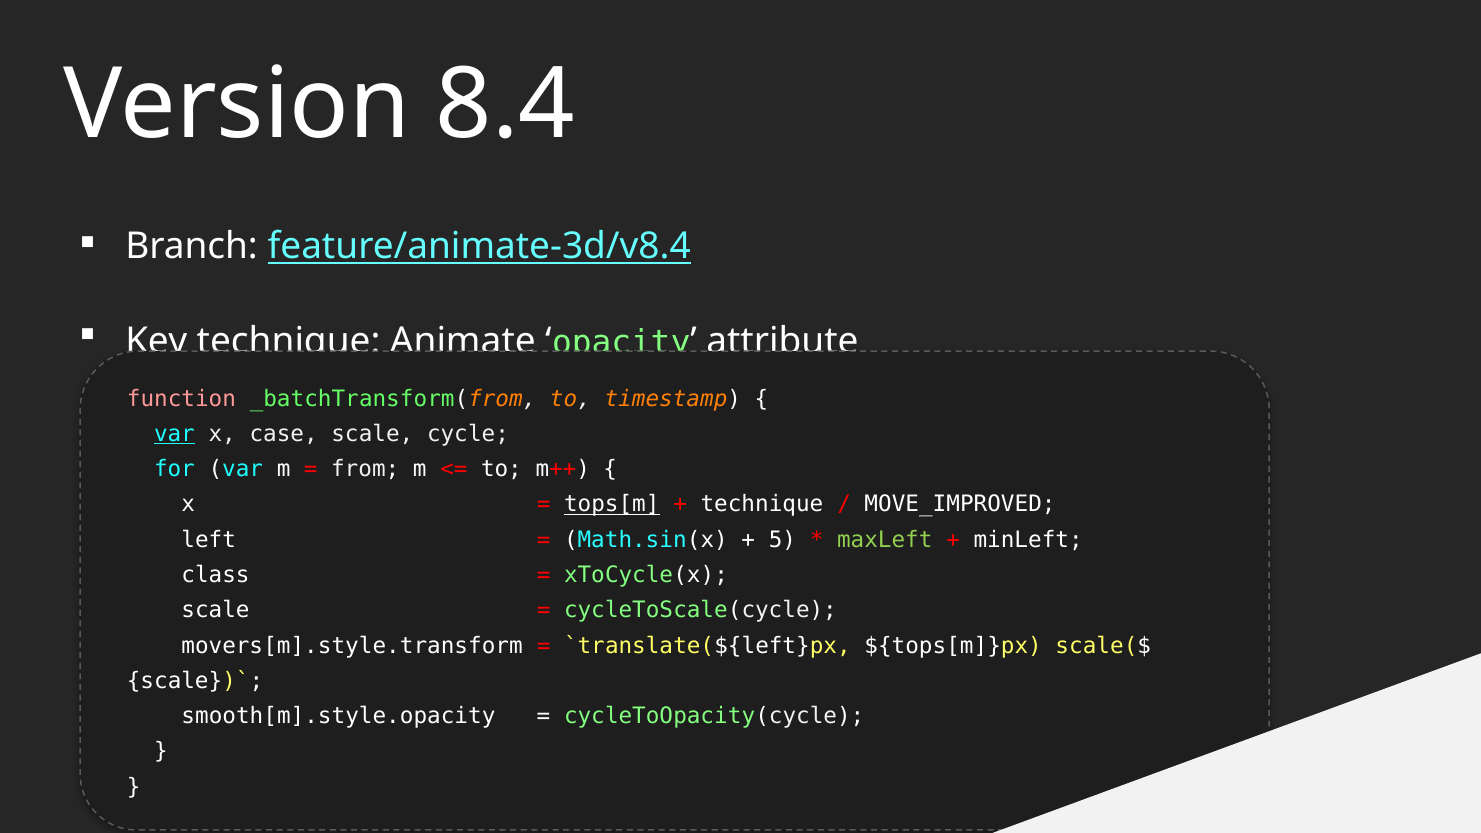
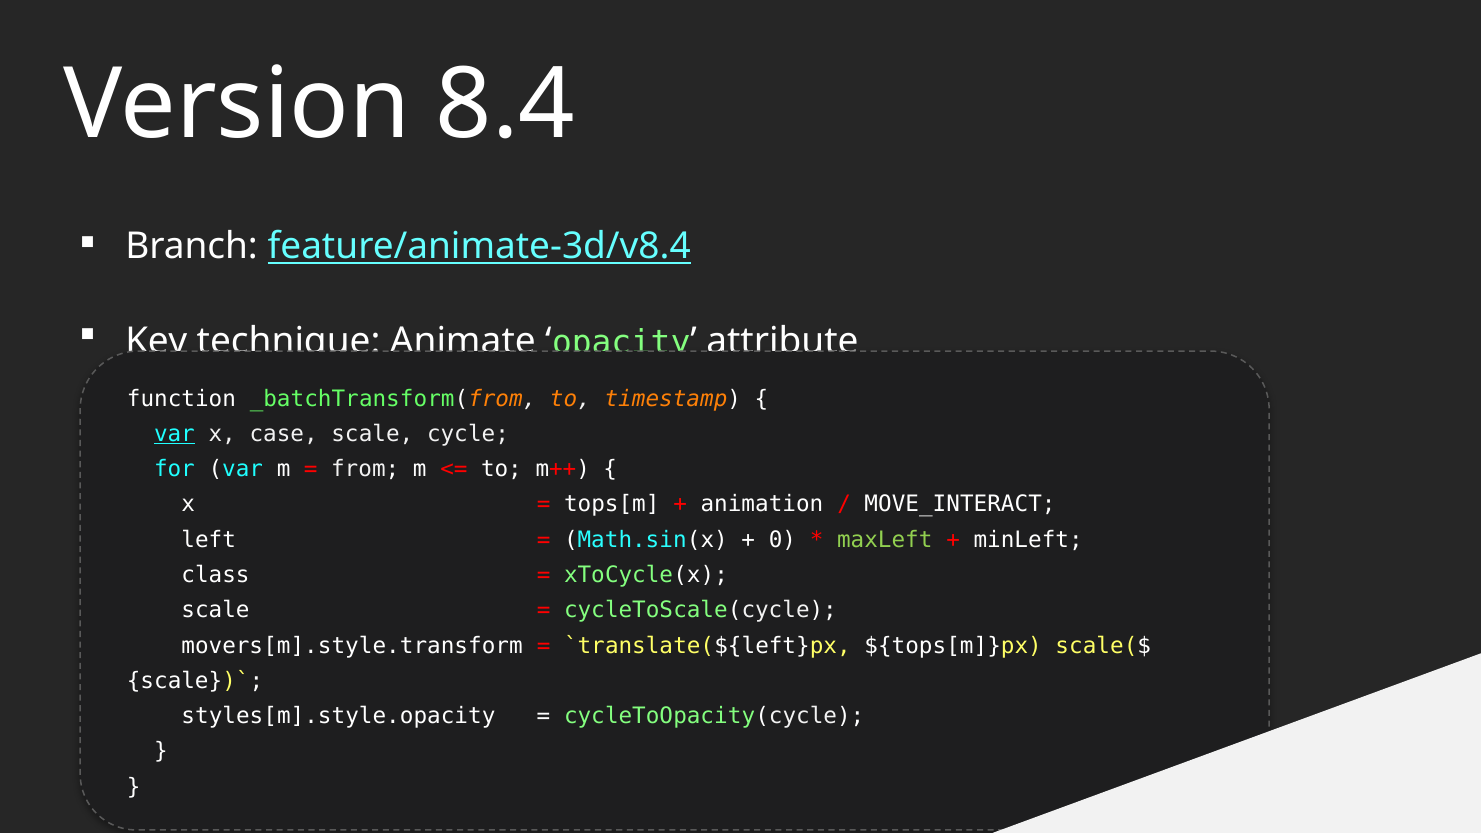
function colour: pink -> white (181, 399)
tops[m underline: present -> none (612, 505)
technique: technique -> animation (762, 505)
MOVE_IMPROVED: MOVE_IMPROVED -> MOVE_INTERACT (960, 505)
5: 5 -> 0 (782, 540)
smooth[m].style.opacity: smooth[m].style.opacity -> styles[m].style.opacity (338, 716)
